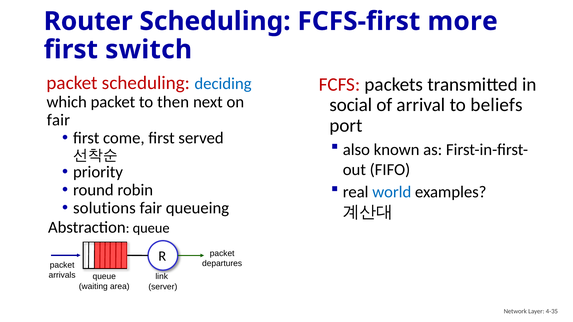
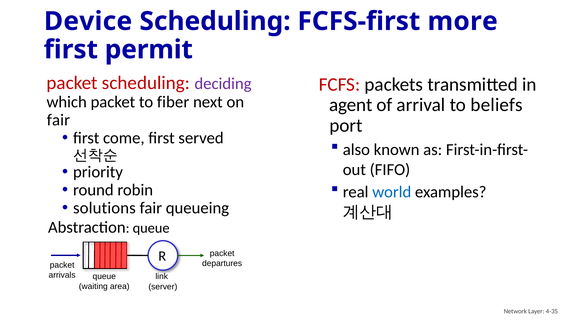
Router: Router -> Device (88, 21)
switch: switch -> permit (149, 50)
deciding colour: blue -> purple (223, 84)
then: then -> fiber (173, 102)
social: social -> agent (351, 105)
